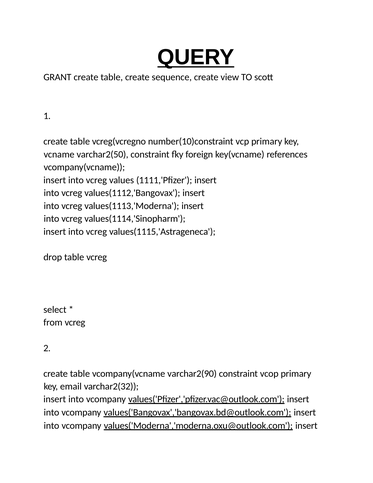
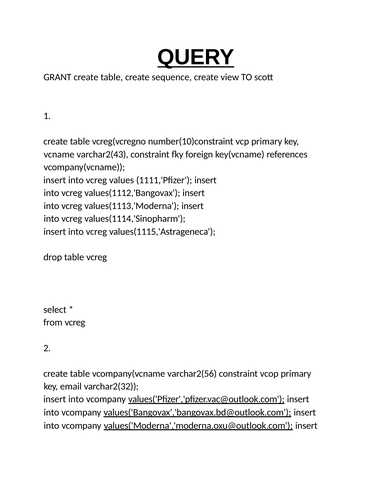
varchar2(50: varchar2(50 -> varchar2(43 (103, 154)
varchar2(90: varchar2(90 -> varchar2(56 (192, 373)
